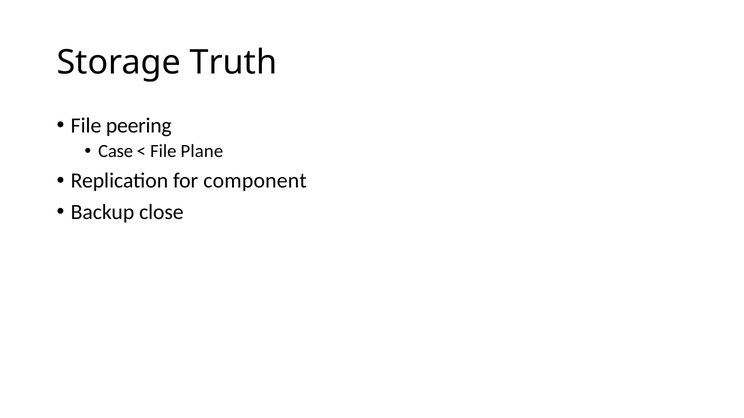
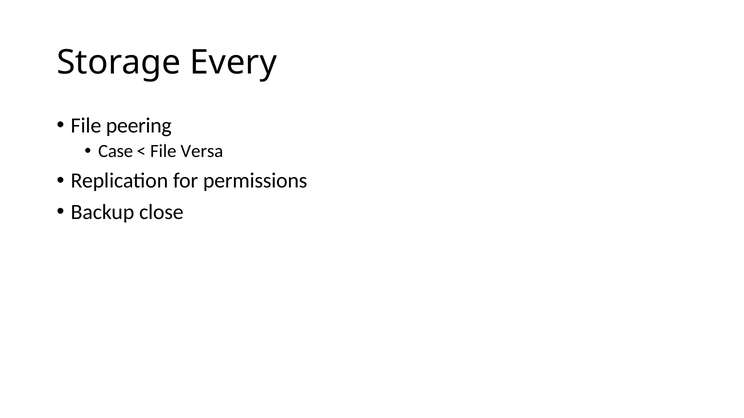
Truth: Truth -> Every (233, 62)
Plane: Plane -> Versa (202, 151)
component: component -> permissions (255, 181)
